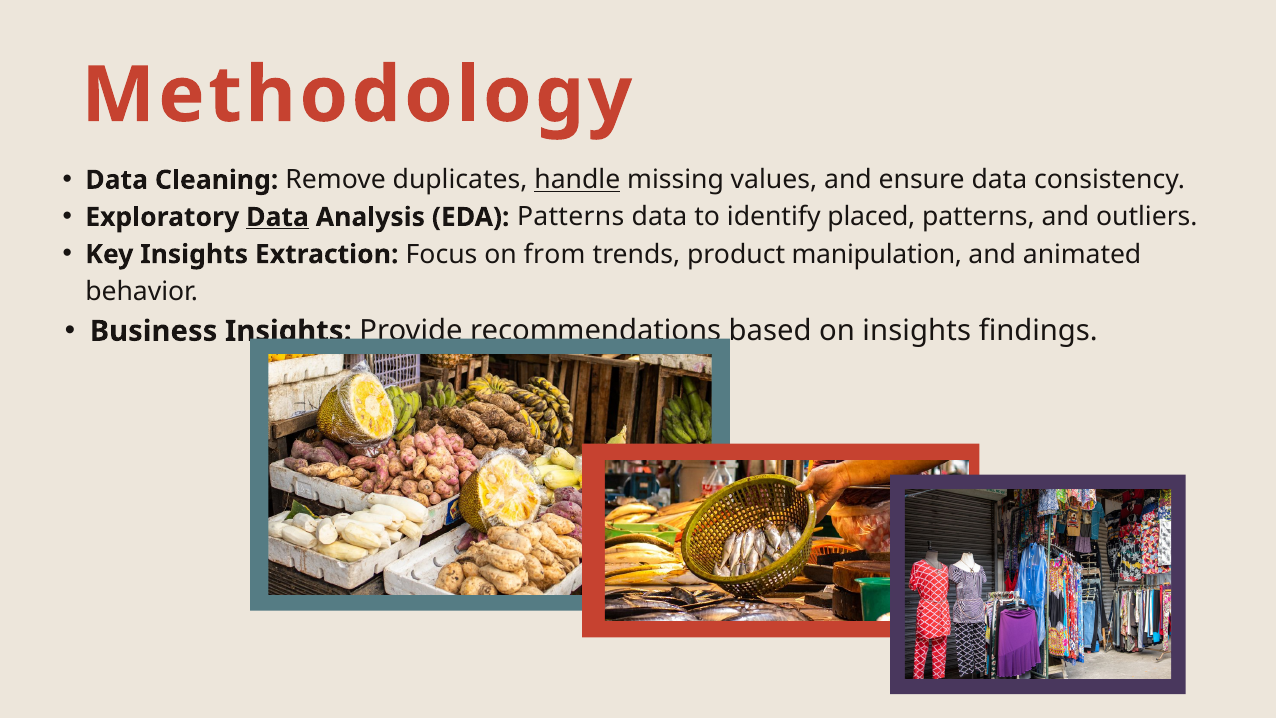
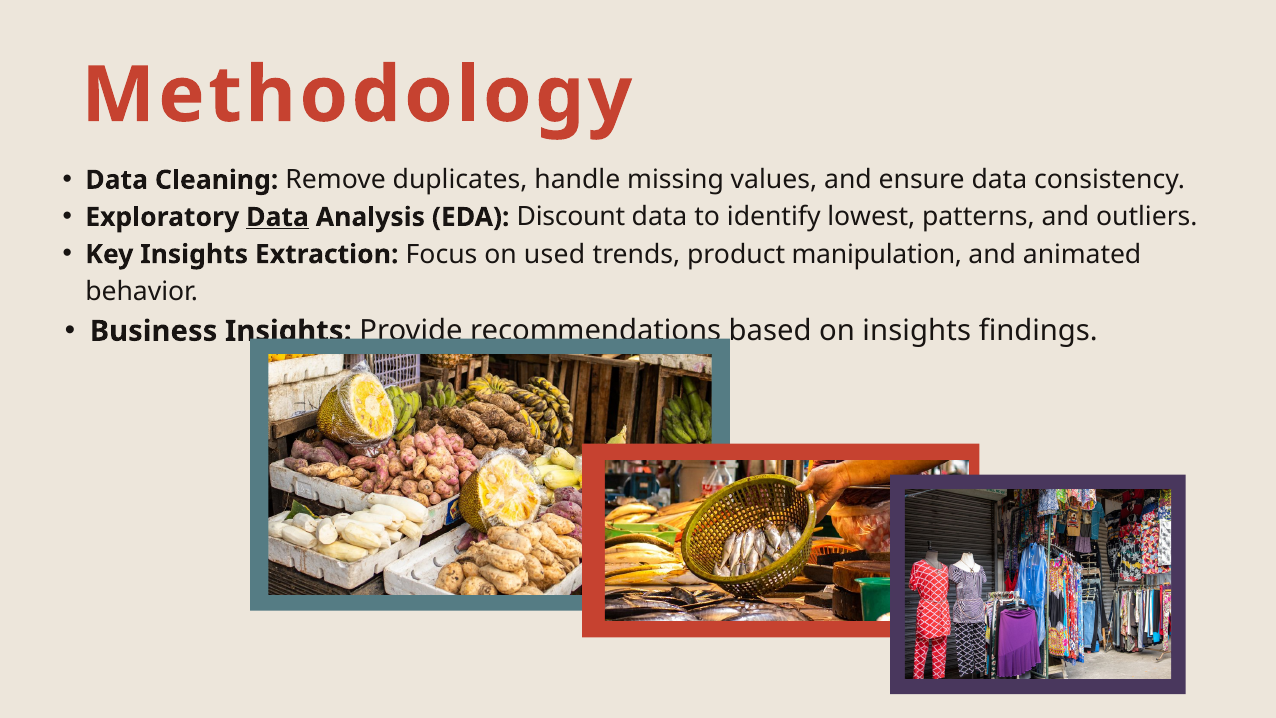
handle underline: present -> none (577, 180)
EDA Patterns: Patterns -> Discount (571, 217)
placed: placed -> lowest (871, 217)
from: from -> used (555, 254)
